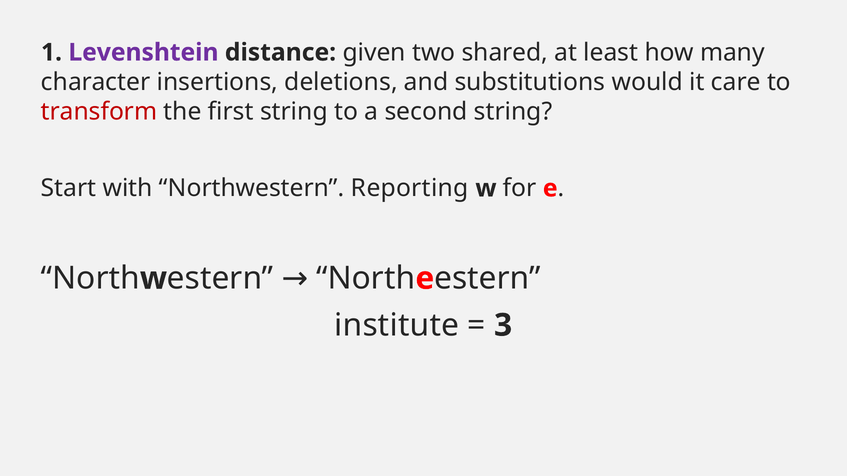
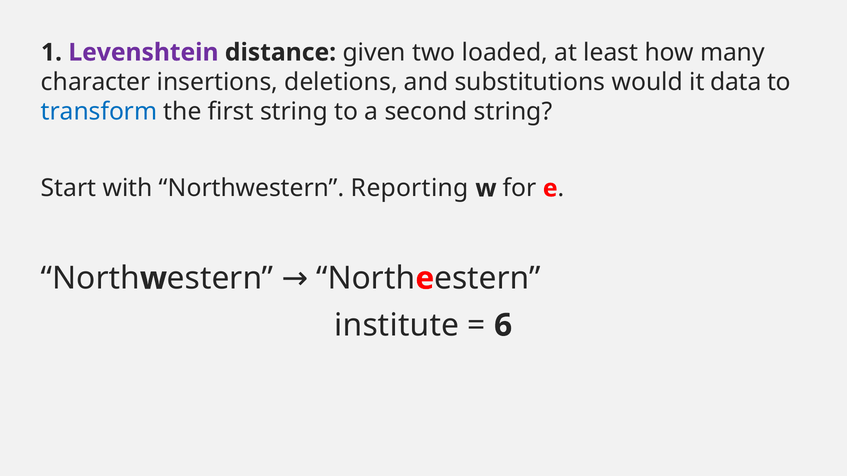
shared: shared -> loaded (505, 52)
care: care -> data (736, 82)
transform colour: red -> blue (99, 112)
3: 3 -> 6 (503, 326)
